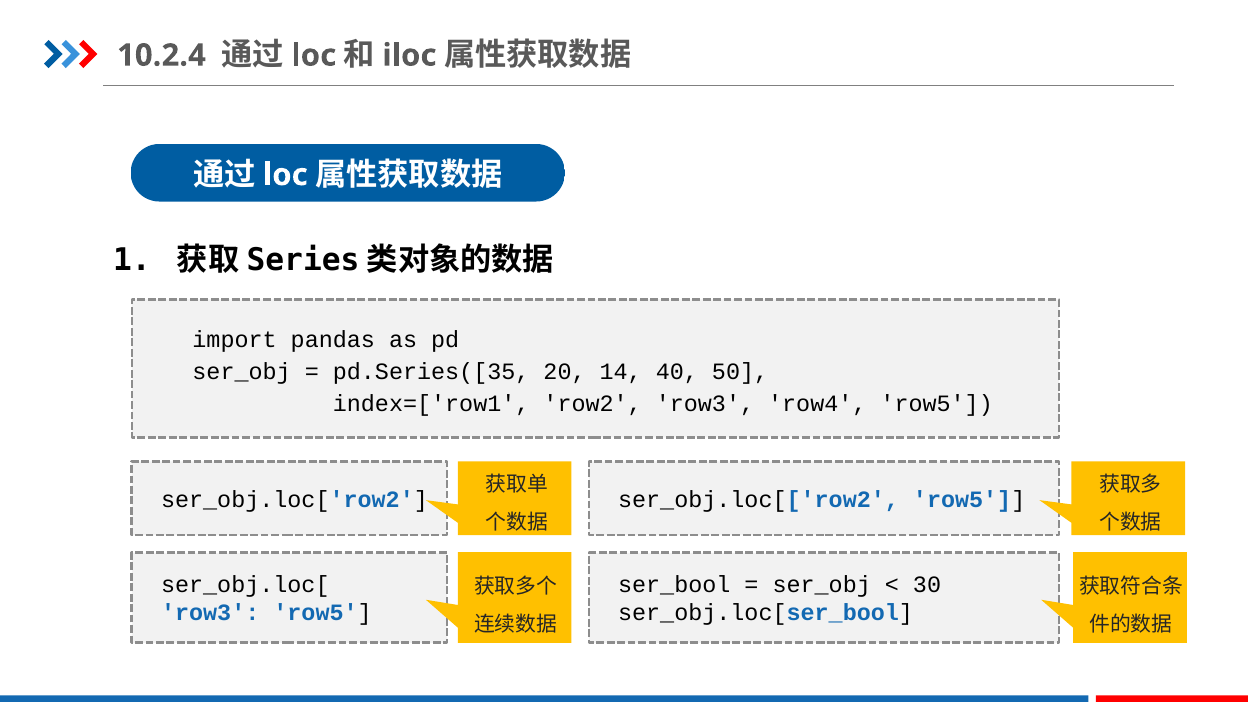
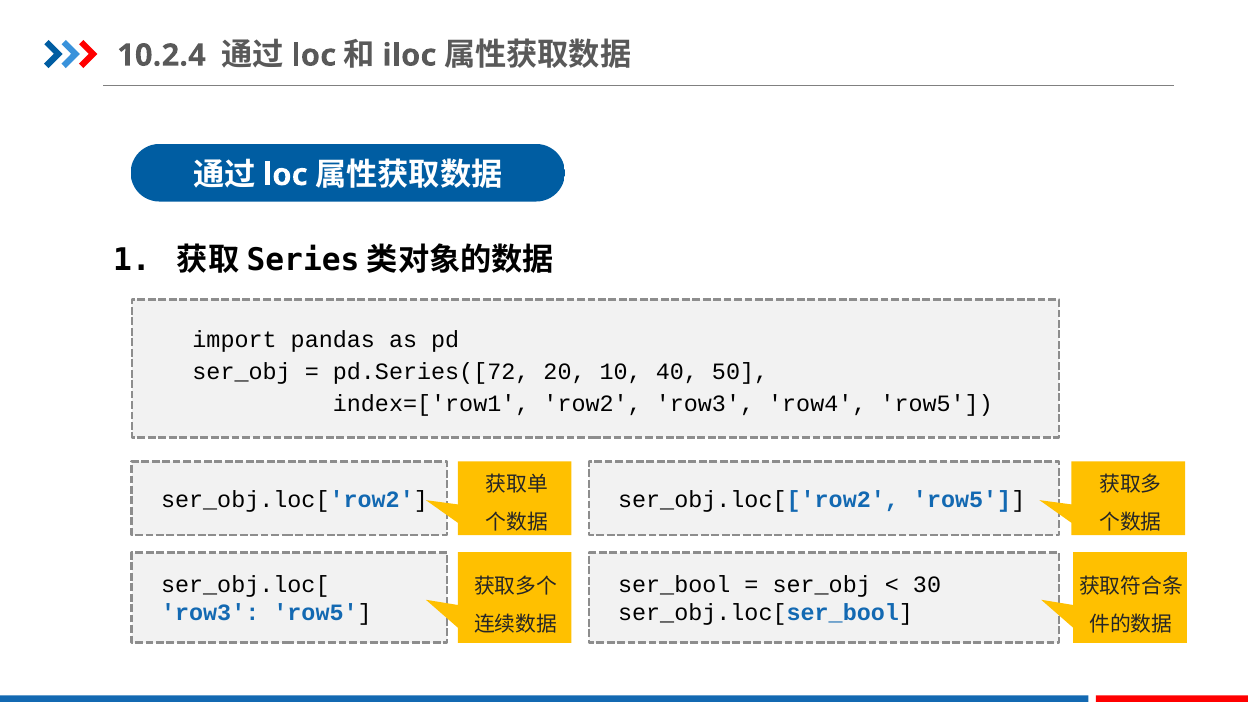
pd.Series([35: pd.Series([35 -> pd.Series([72 (431, 372)
14: 14 -> 10 (621, 372)
